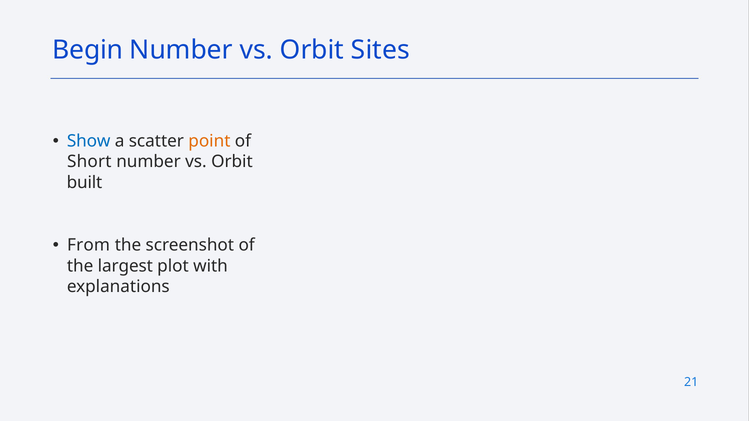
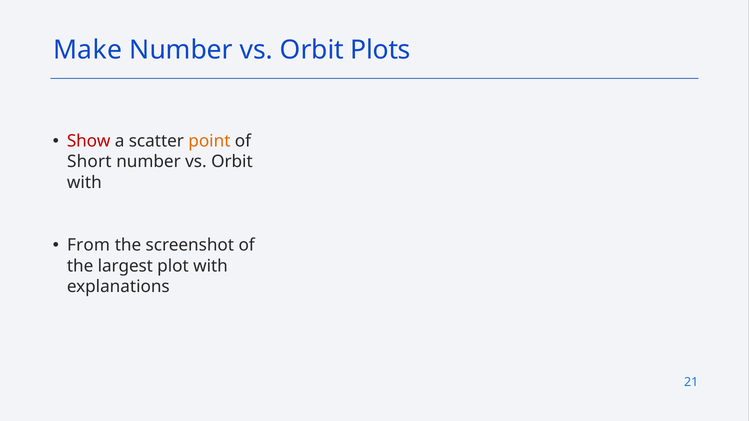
Begin: Begin -> Make (88, 50)
Sites: Sites -> Plots (381, 50)
Show colour: blue -> red (89, 141)
built: built -> with (84, 183)
